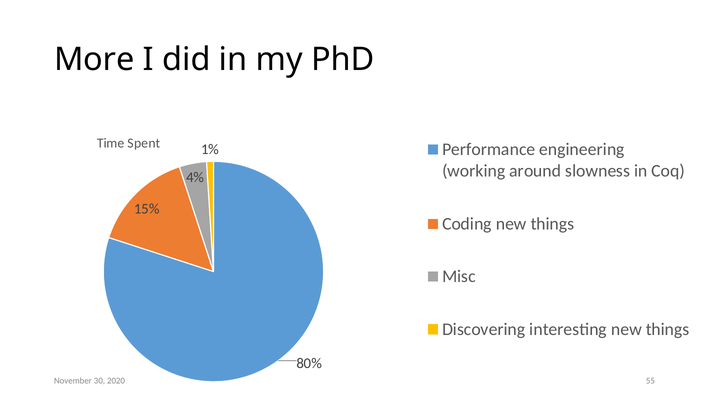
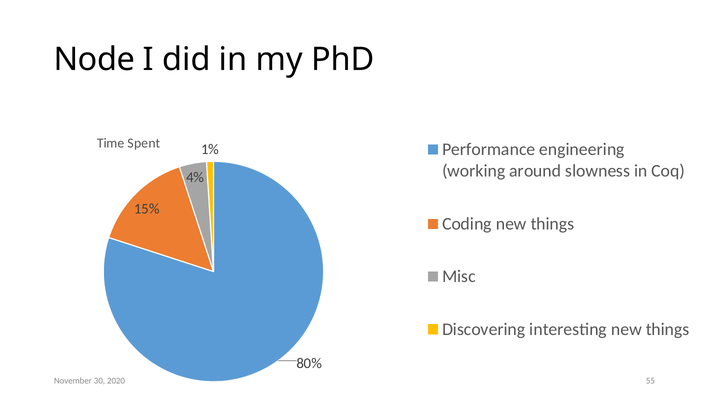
More: More -> Node (94, 60)
